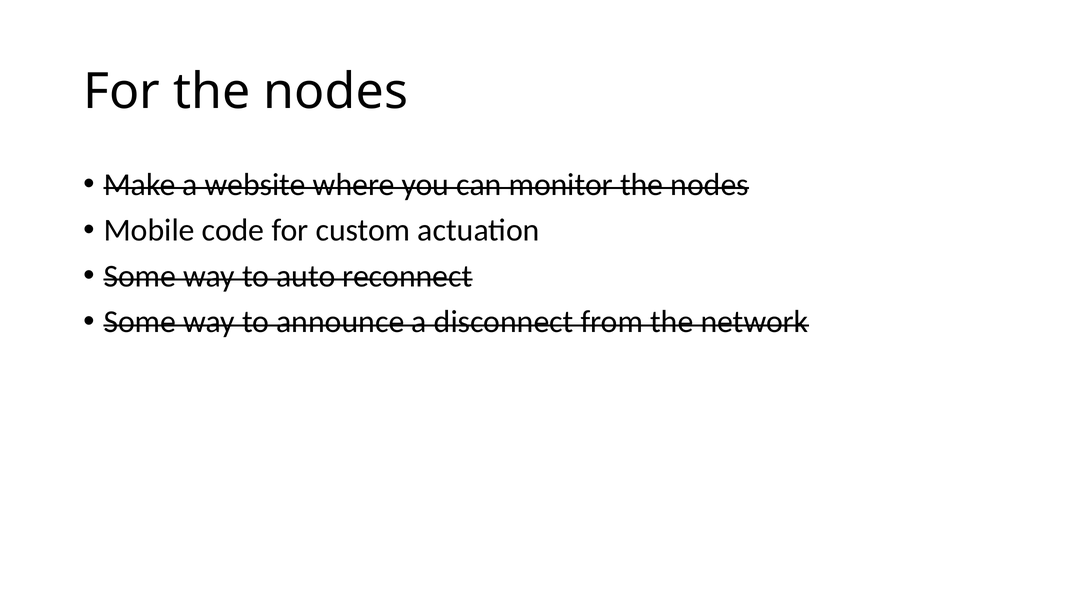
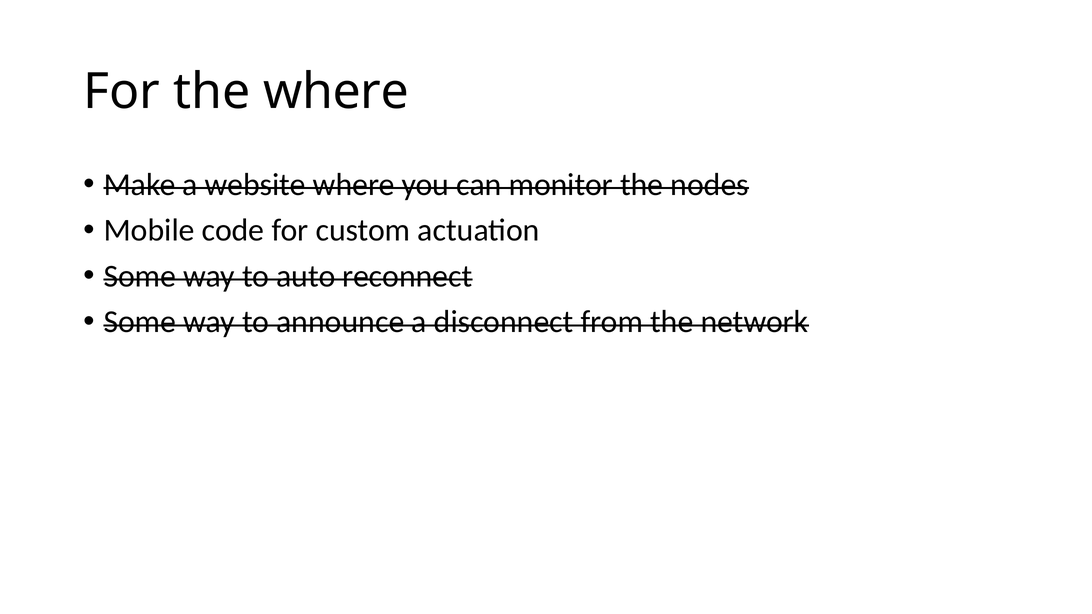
For the nodes: nodes -> where (336, 92)
